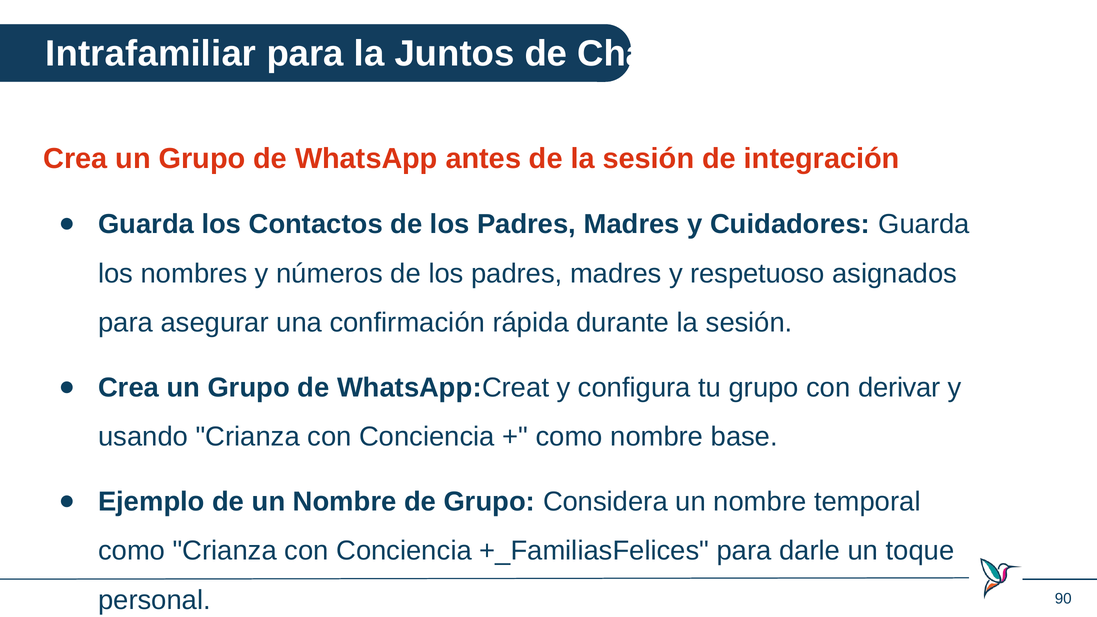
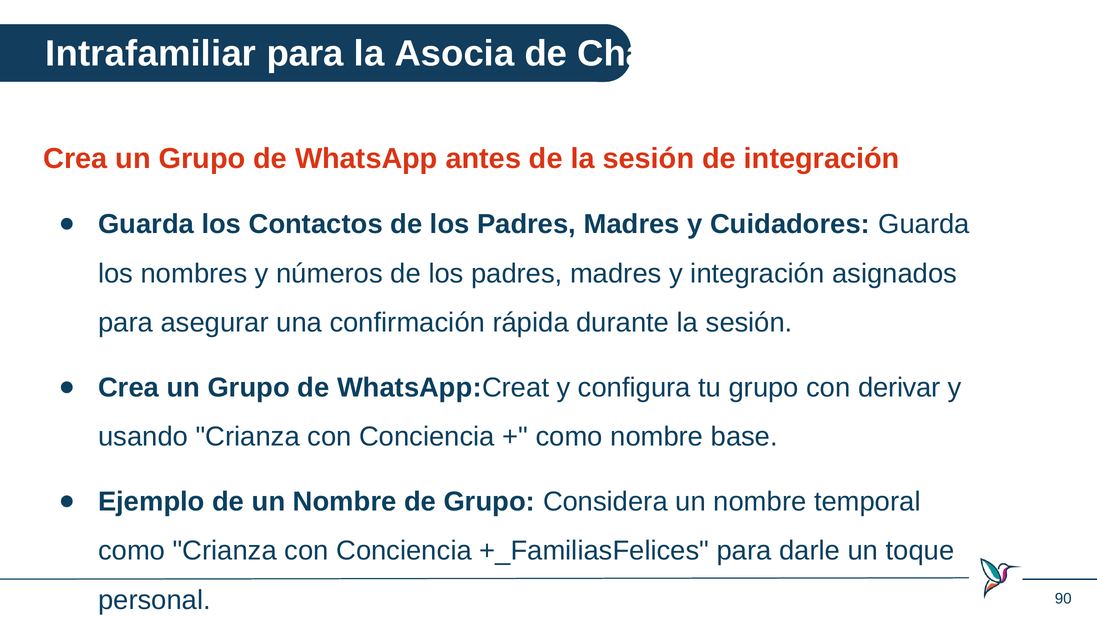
Juntos: Juntos -> Asocia (454, 54)
y respetuoso: respetuoso -> integración (757, 274)
